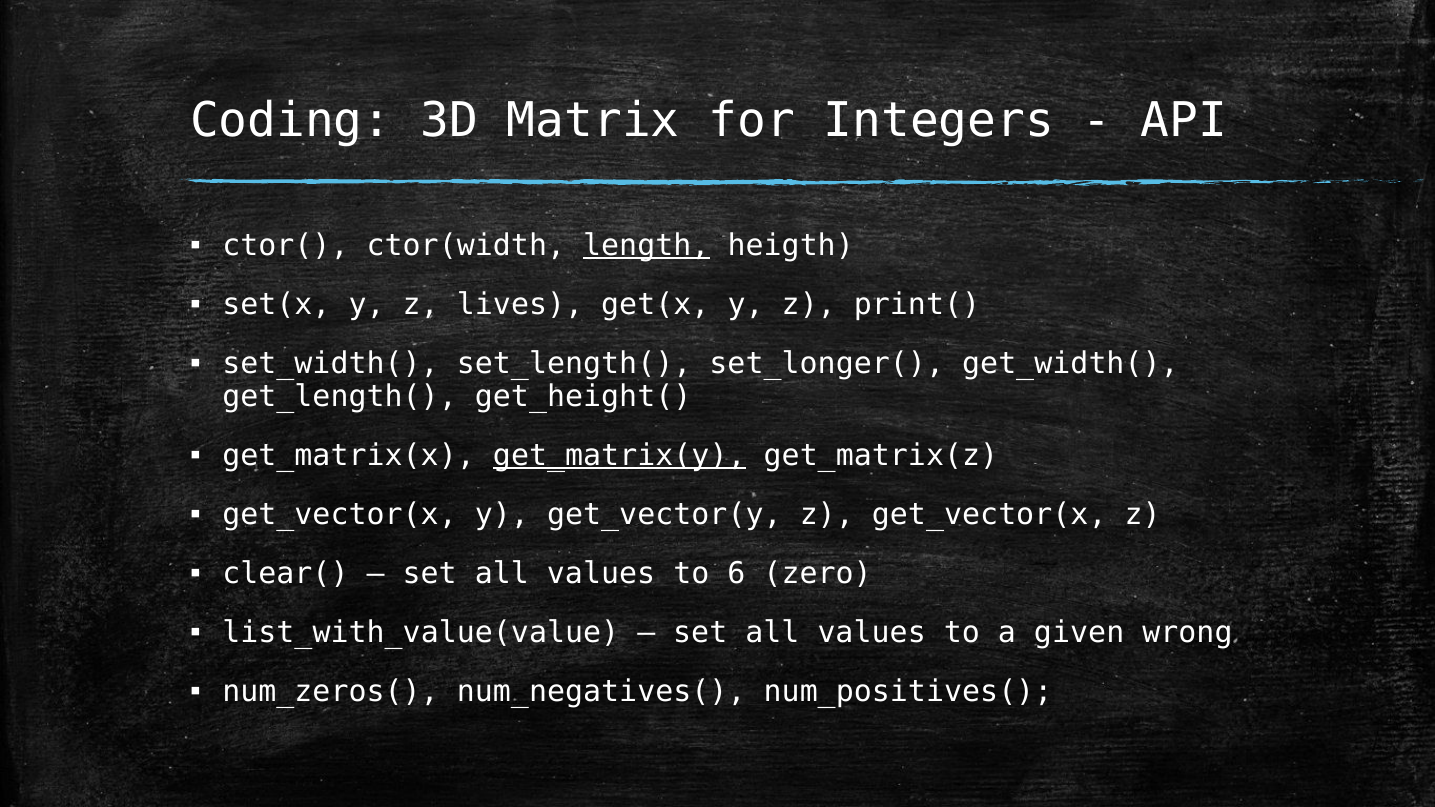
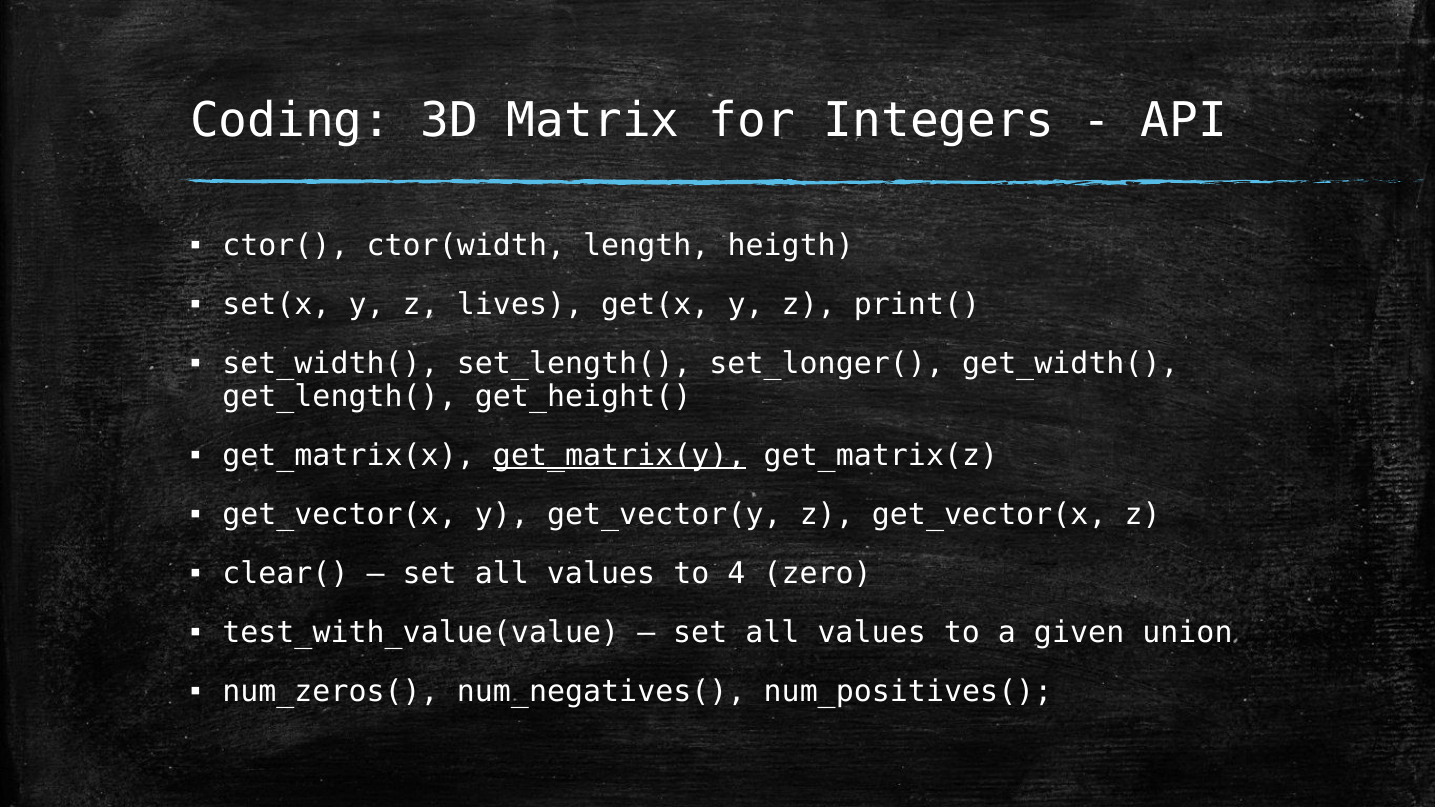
length underline: present -> none (646, 246)
6: 6 -> 4 (736, 574)
list_with_value(value: list_with_value(value -> test_with_value(value (421, 633)
wrong: wrong -> union (1187, 633)
